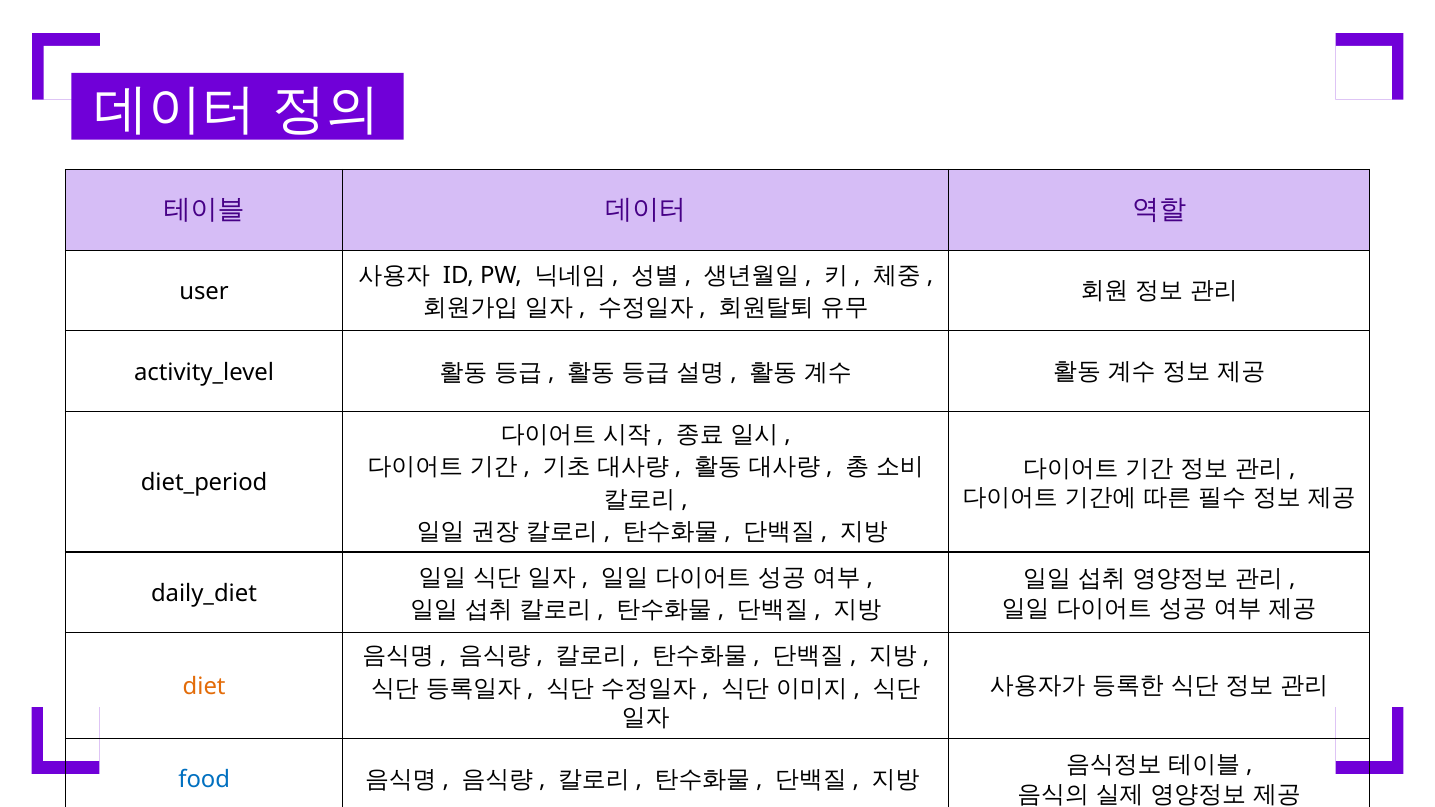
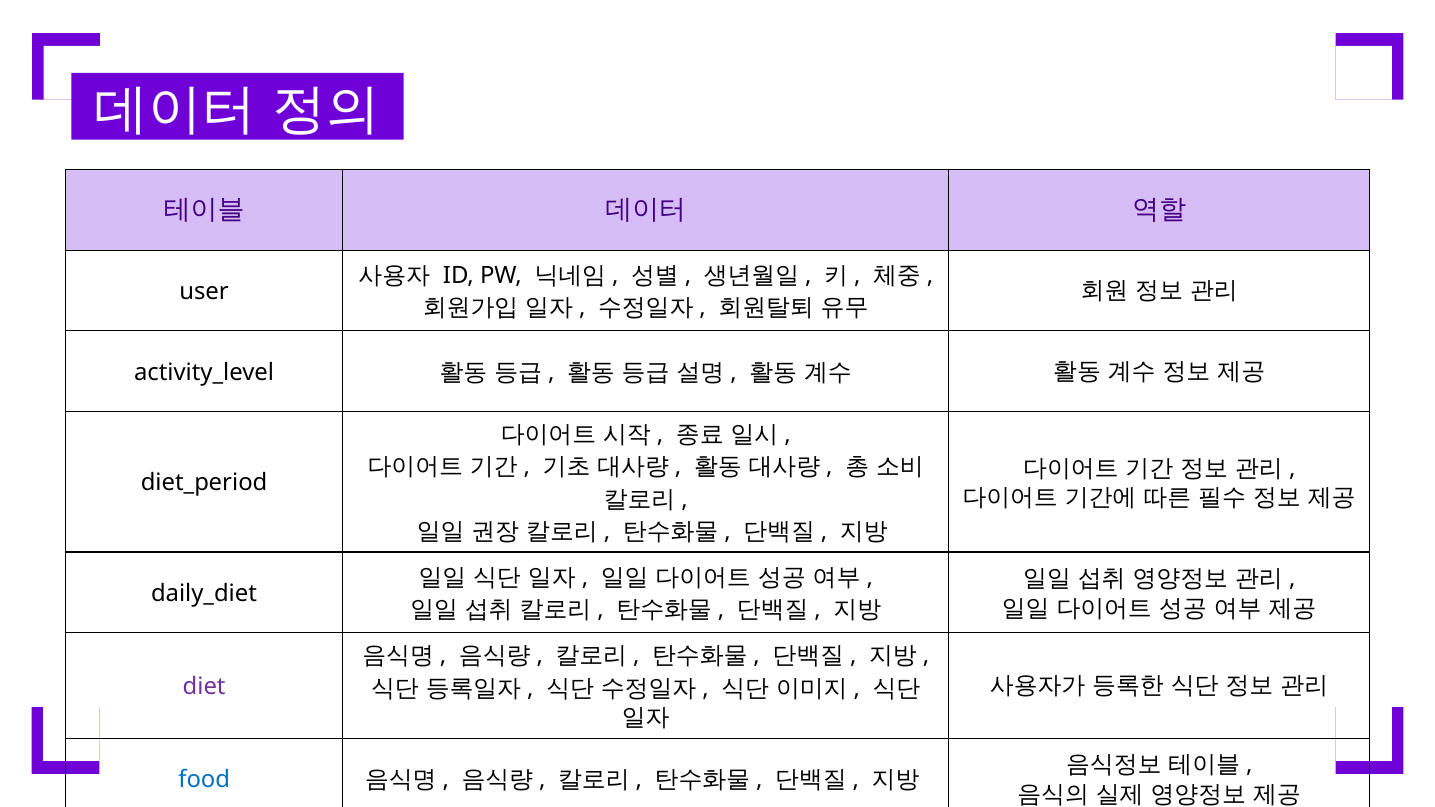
diet colour: orange -> purple (204, 687)
